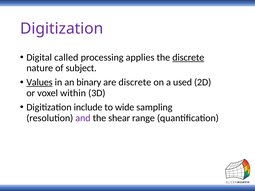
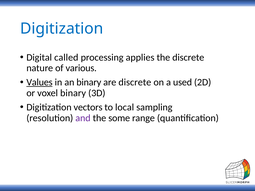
Digitization colour: purple -> blue (62, 29)
discrete underline: present -> none (188, 57)
subject: subject -> various (81, 68)
voxel within: within -> binary (73, 93)
include: include -> vectors (88, 107)
wide: wide -> local (125, 107)
shear: shear -> some (119, 118)
